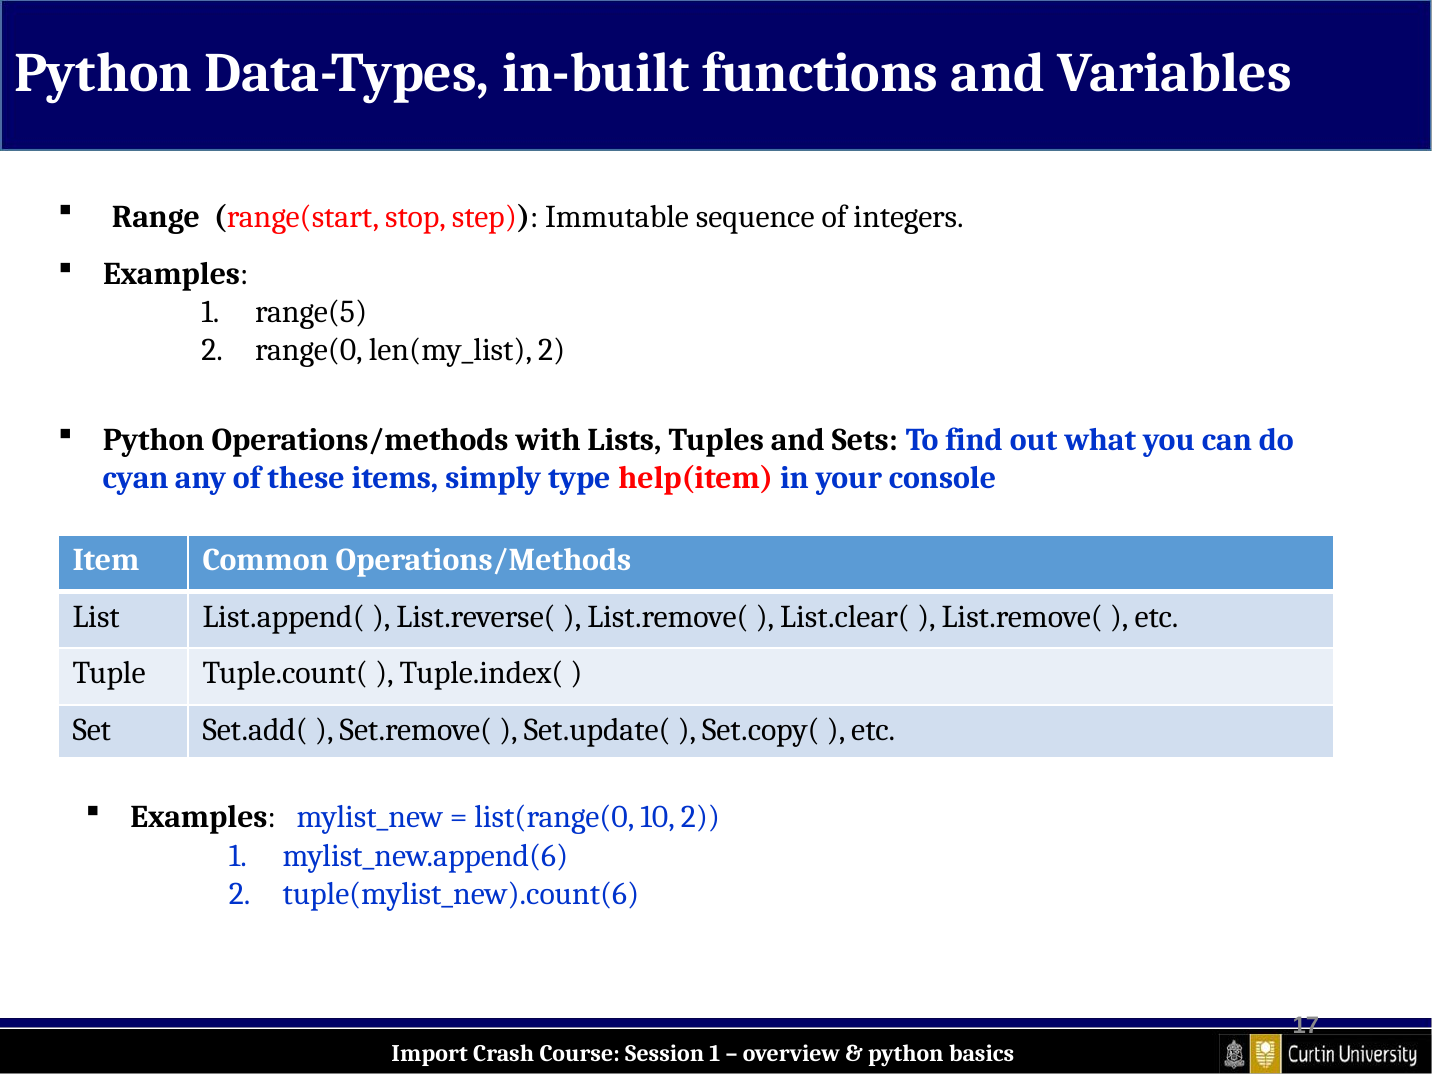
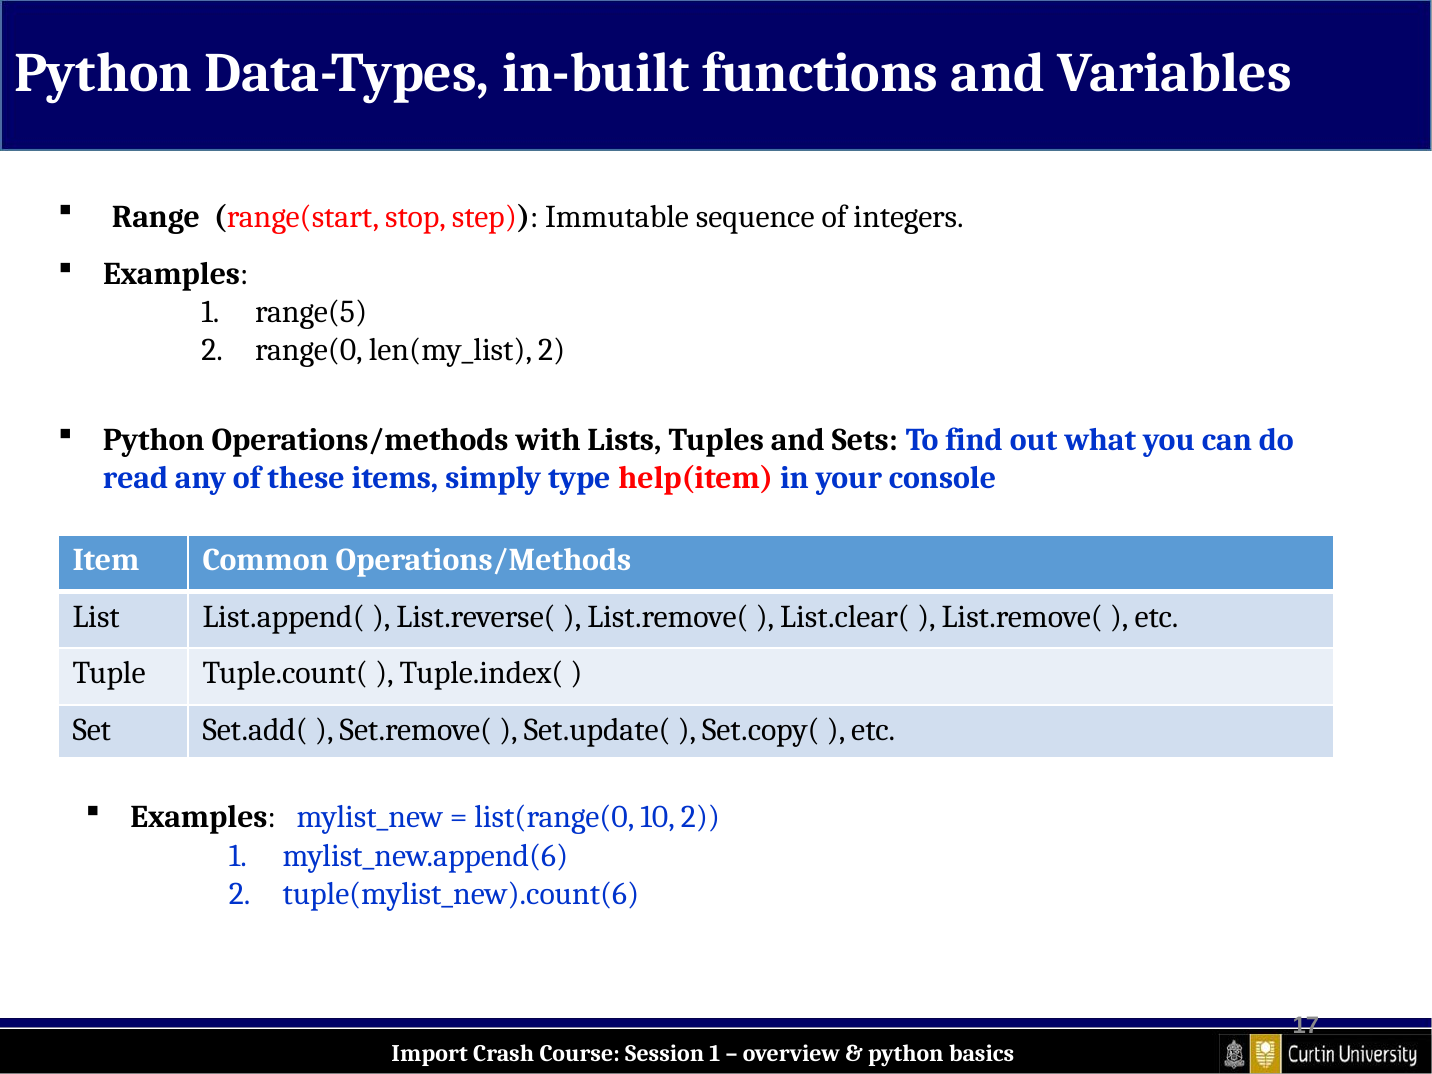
cyan: cyan -> read (136, 478)
